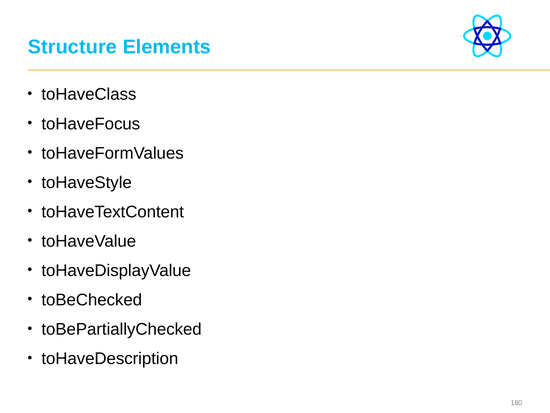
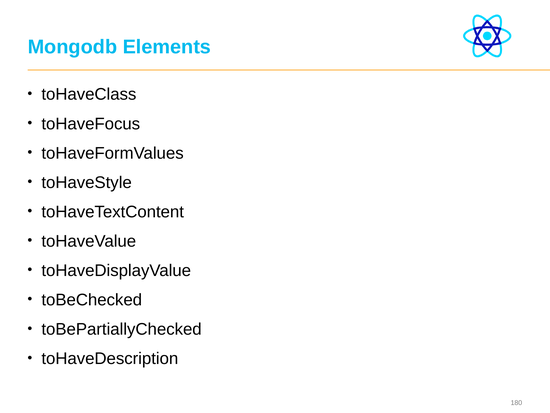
Structure: Structure -> Mongodb (72, 47)
